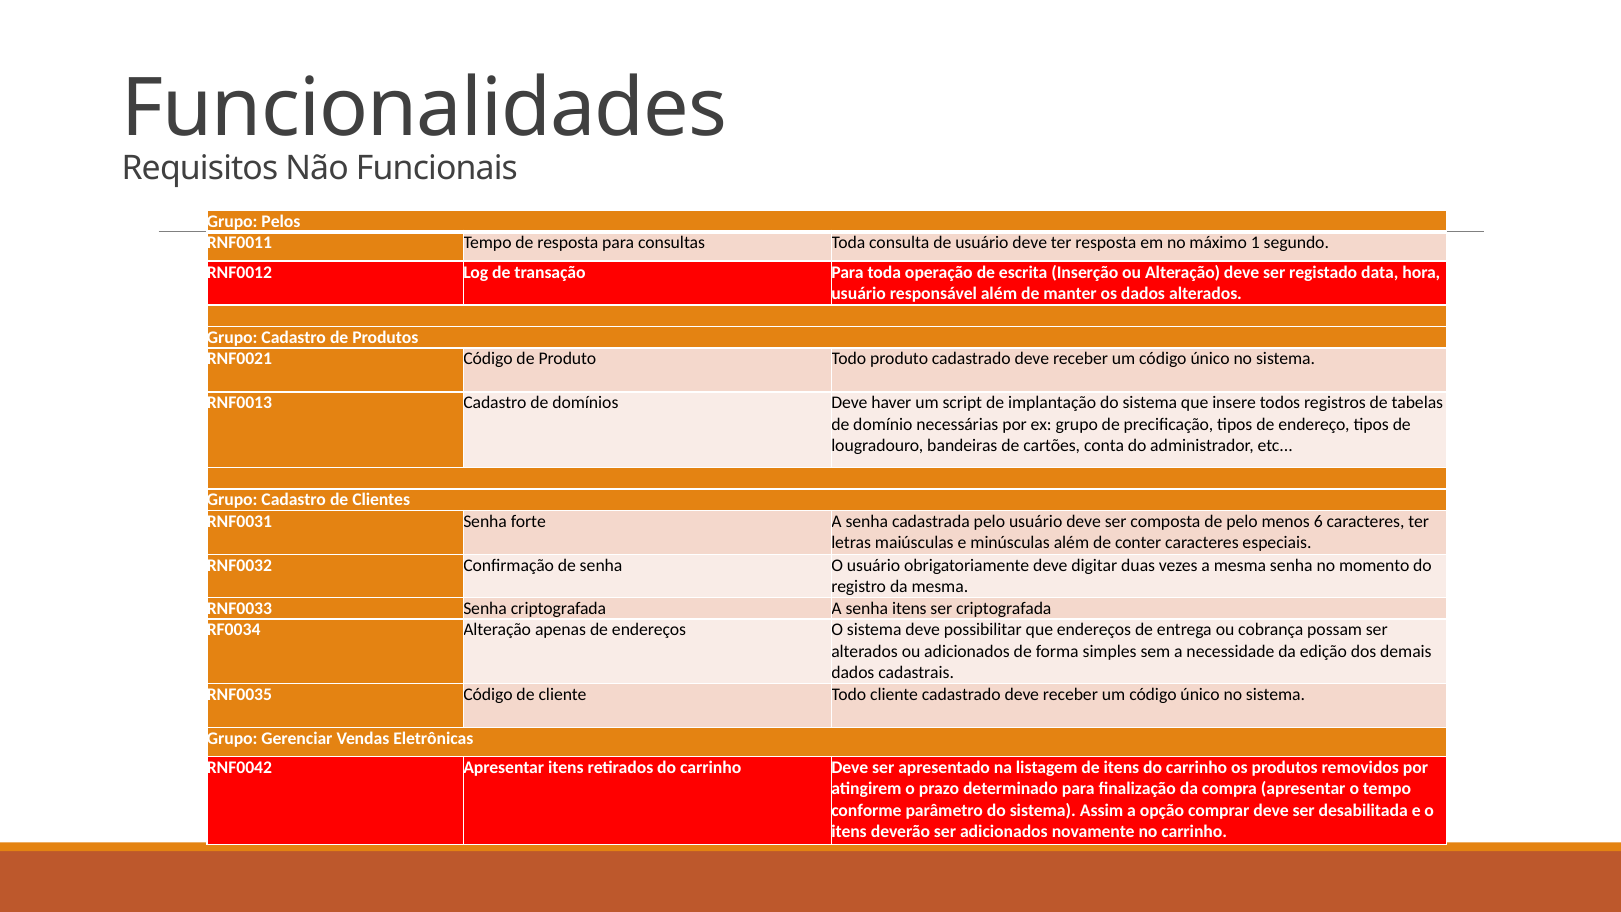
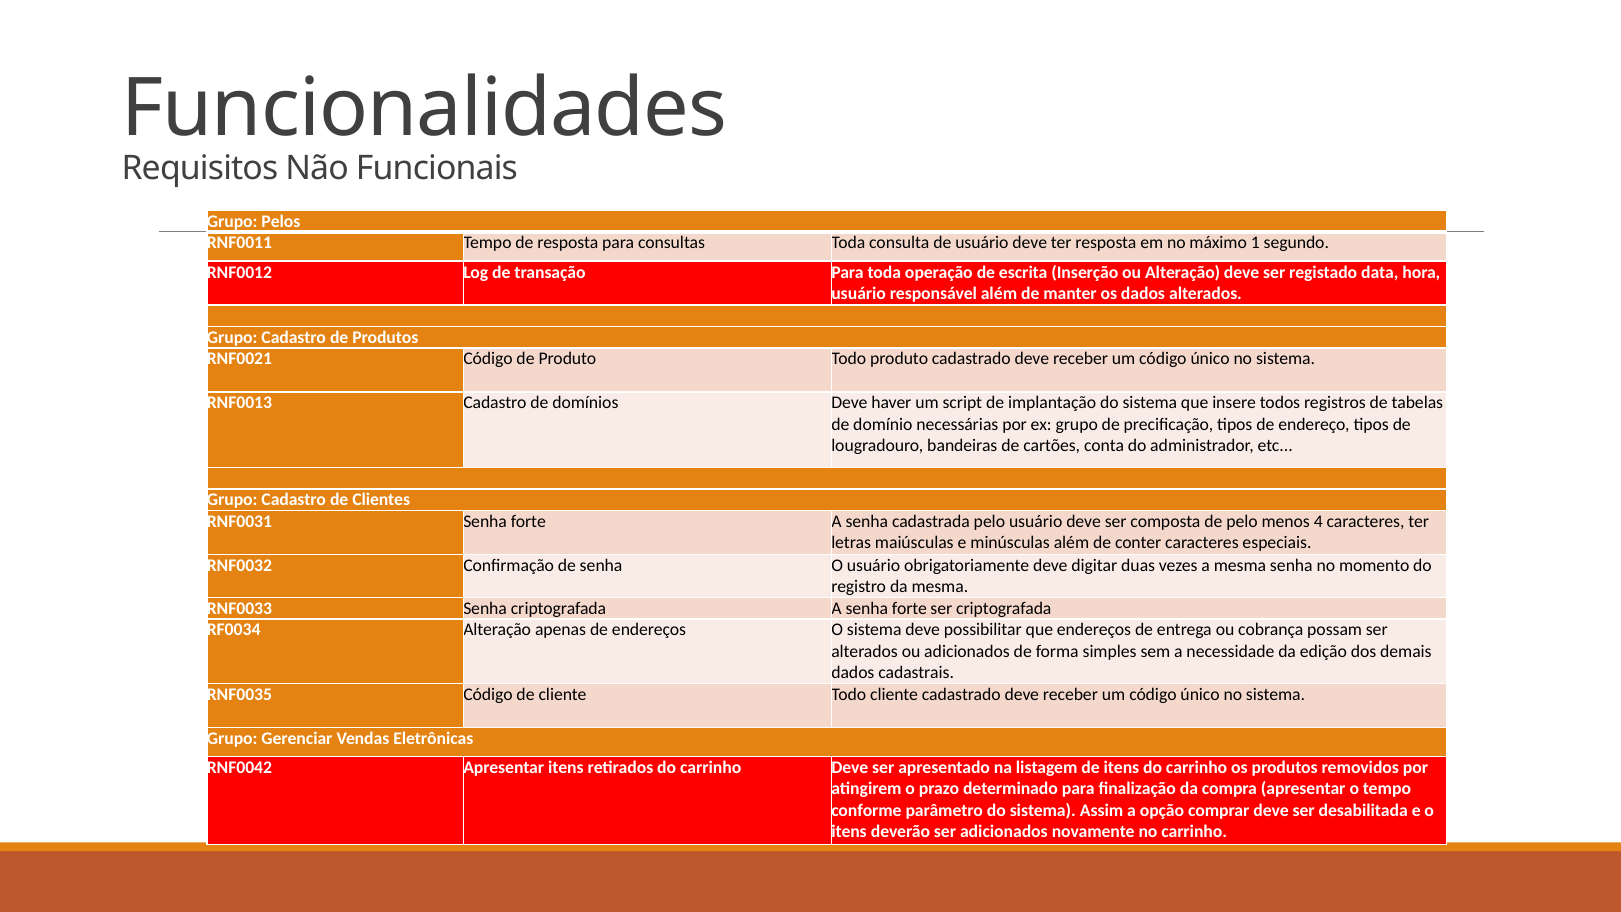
6: 6 -> 4 (1318, 521)
A senha itens: itens -> forte (909, 608)
